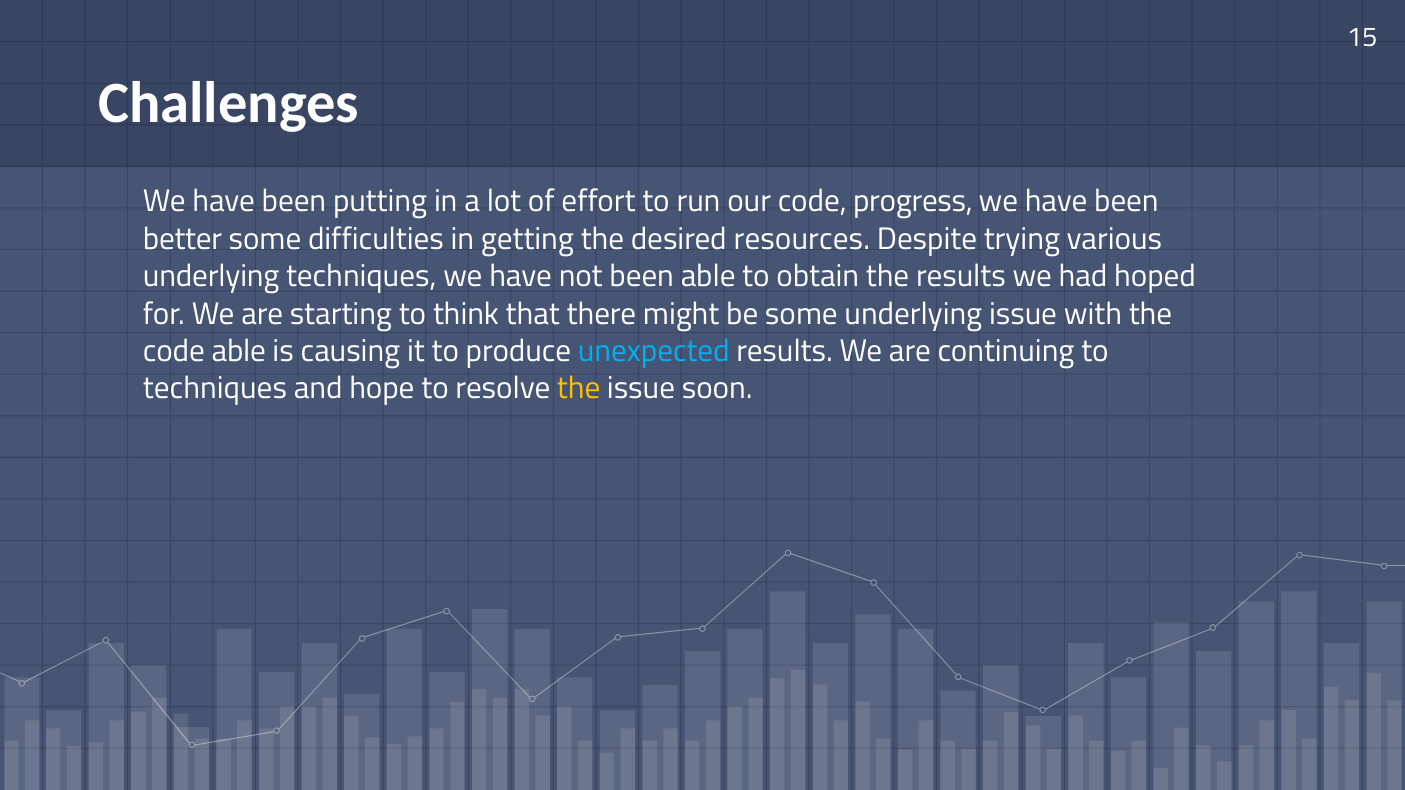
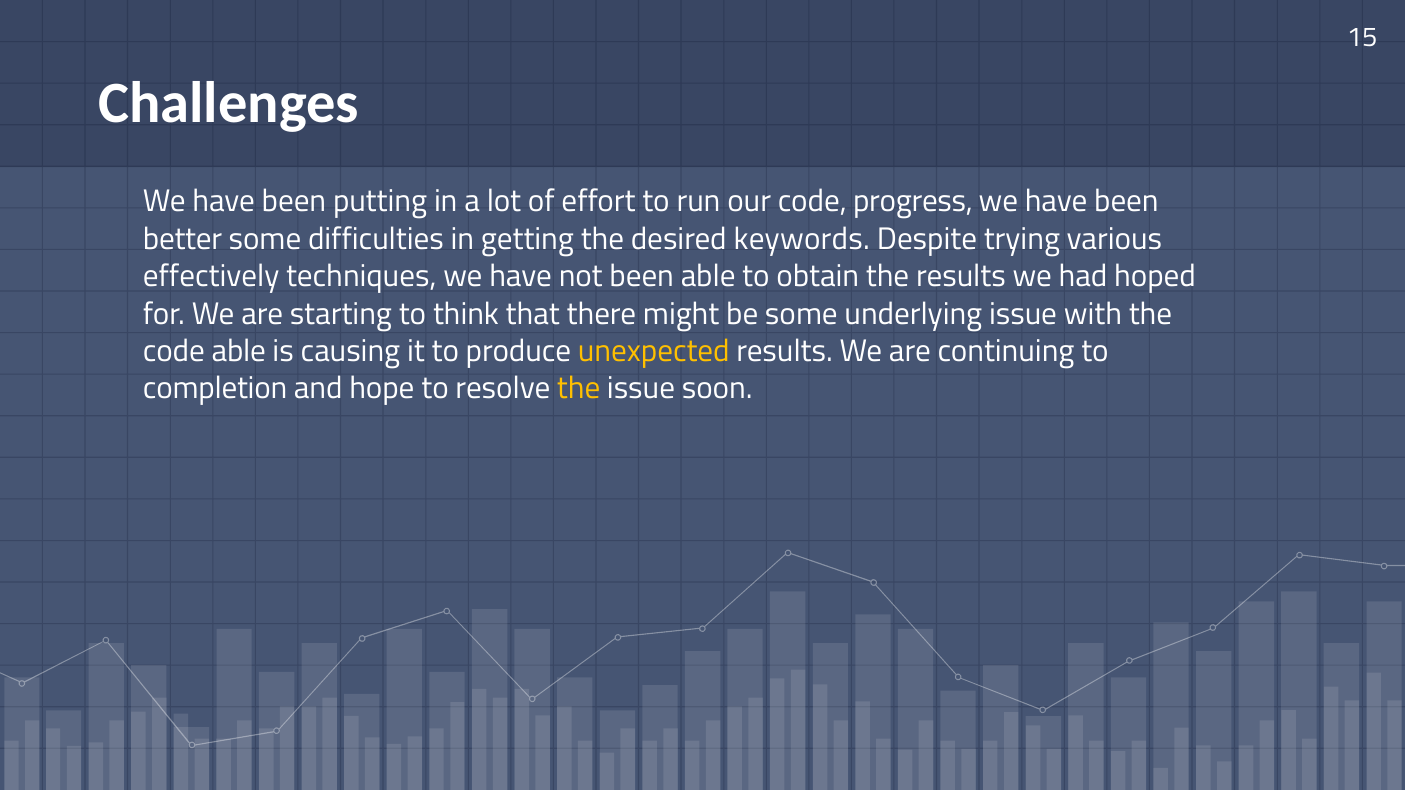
resources: resources -> keywords (802, 239)
underlying: underlying -> effectively (211, 276)
unexpected colour: light blue -> yellow (654, 351)
techniques: techniques -> completion (215, 389)
